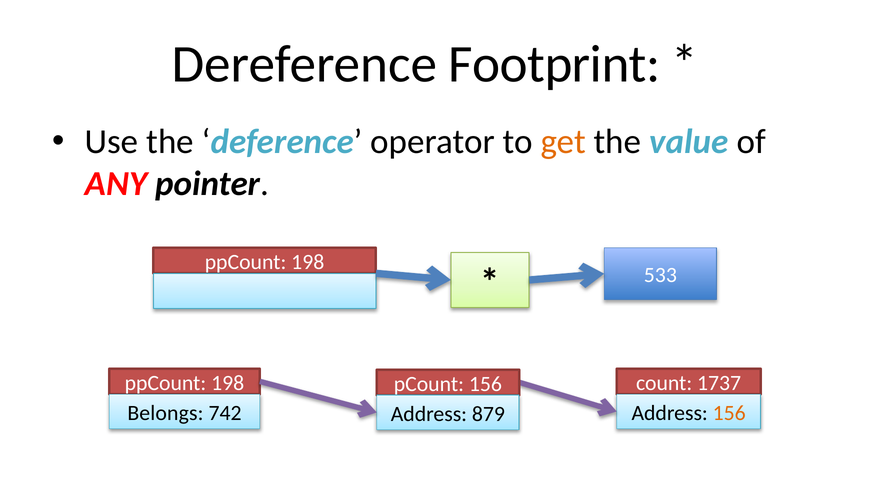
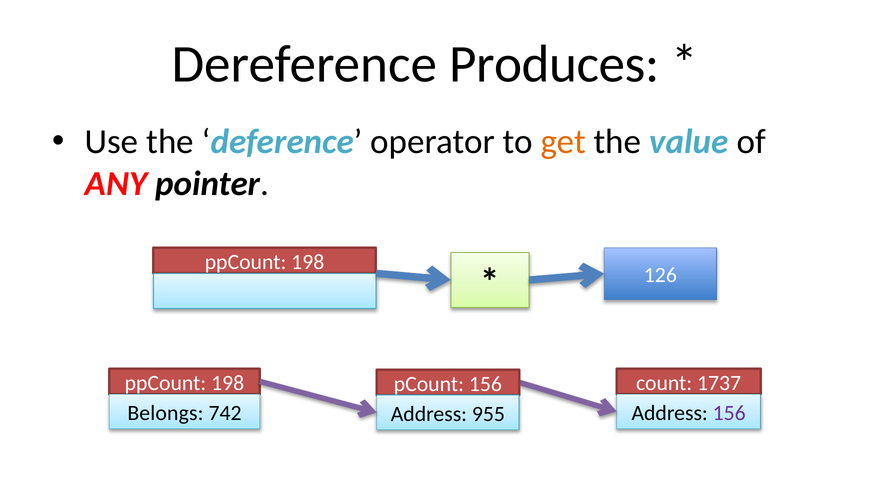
Footprint: Footprint -> Produces (554, 64)
533: 533 -> 126 (660, 275)
156 colour: orange -> purple (729, 413)
879: 879 -> 955 (488, 414)
